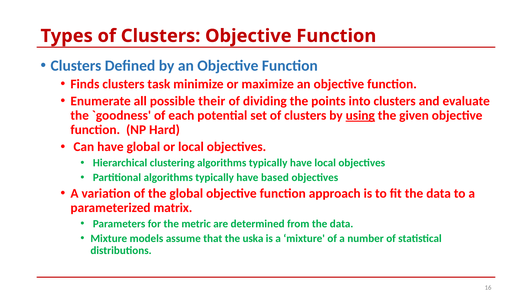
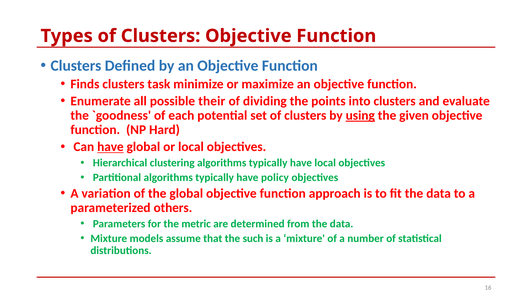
have underline: none -> present (110, 147)
based: based -> policy (275, 178)
matrix: matrix -> others (173, 208)
uska: uska -> such (253, 239)
